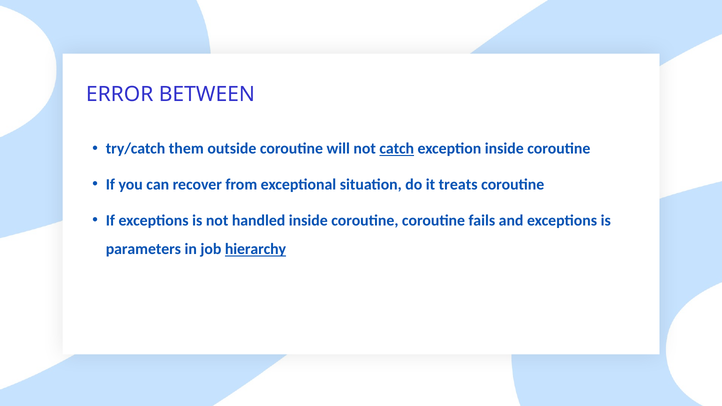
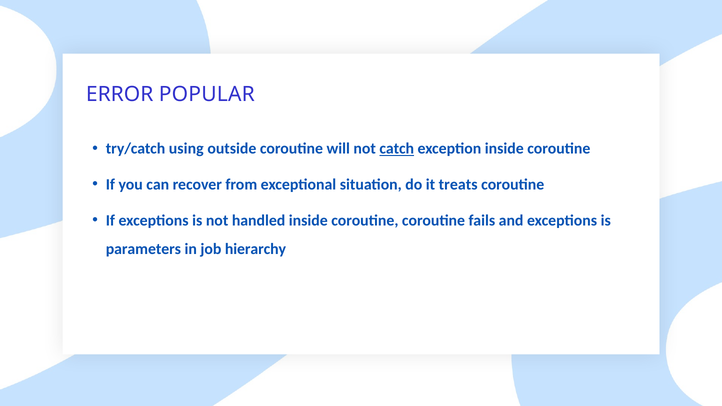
BETWEEN: BETWEEN -> POPULAR (207, 94)
them: them -> using (186, 149)
hierarchy underline: present -> none (256, 249)
